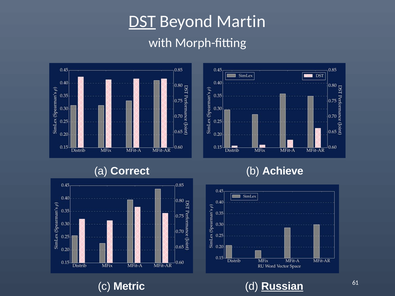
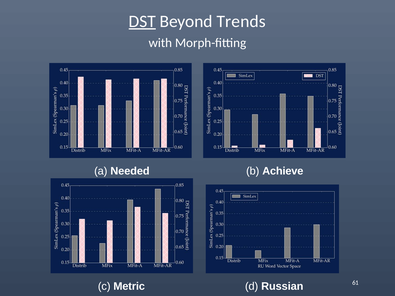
Martin: Martin -> Trends (241, 21)
Correct: Correct -> Needed (130, 171)
Russian underline: present -> none (282, 287)
